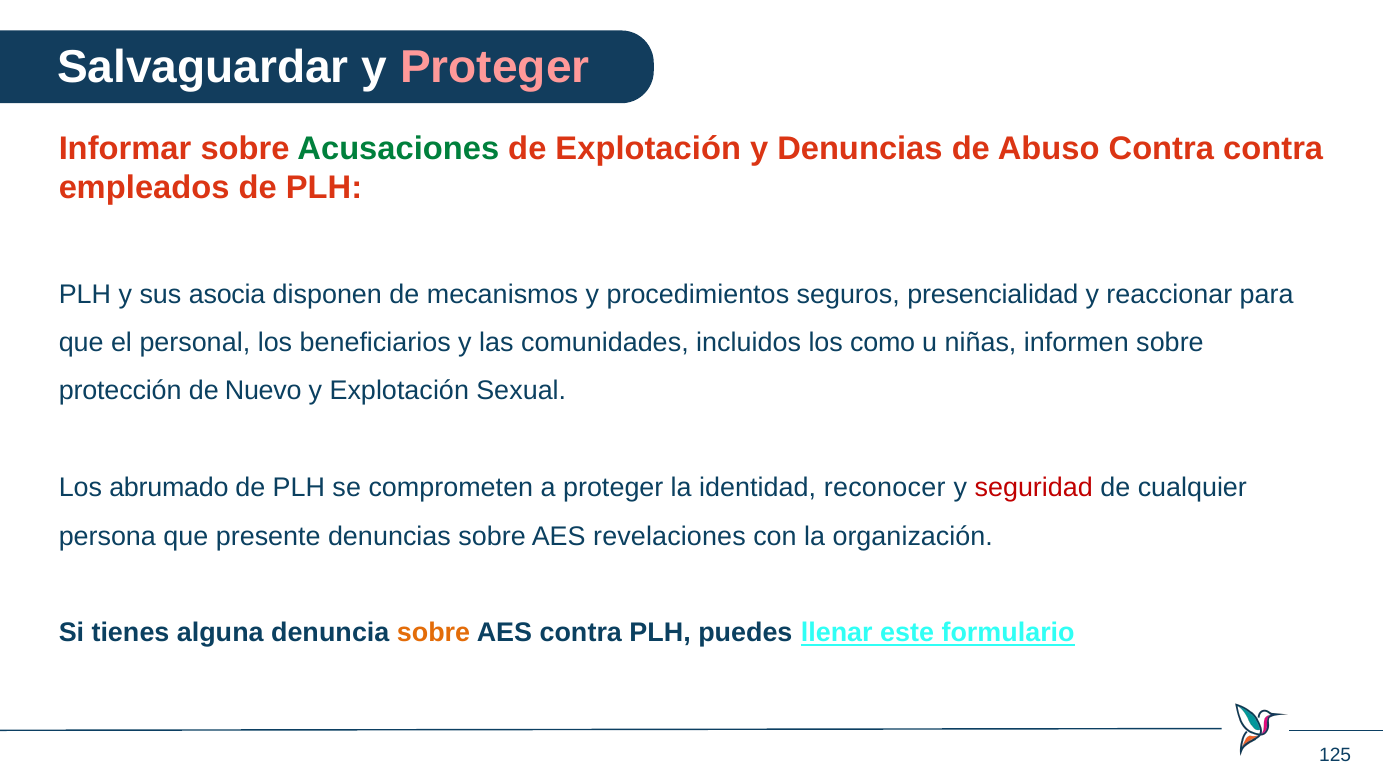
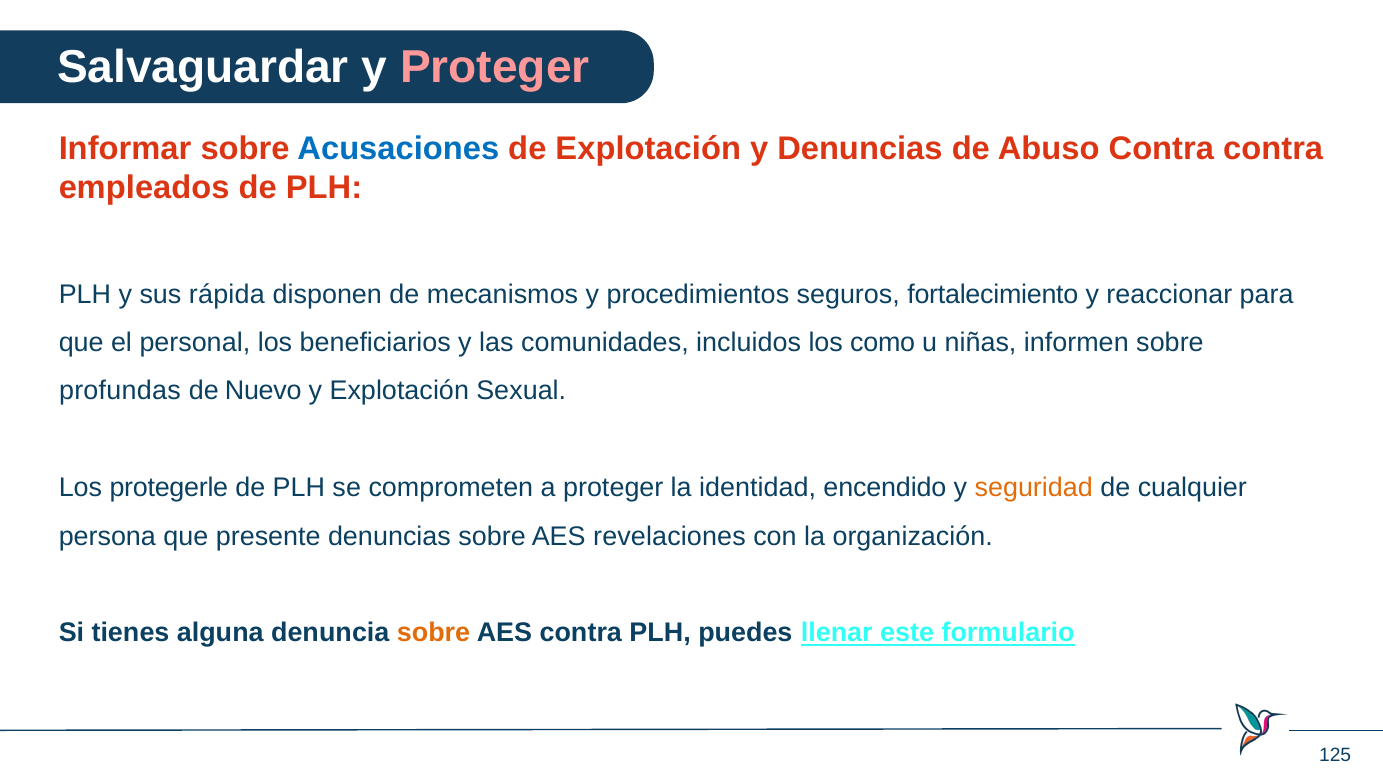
Acusaciones colour: green -> blue (398, 148)
asocia: asocia -> rápida (227, 294)
presencialidad: presencialidad -> fortalecimiento (993, 294)
protección: protección -> profundas (120, 391)
abrumado: abrumado -> protegerle (169, 488)
reconocer: reconocer -> encendido (885, 488)
seguridad colour: red -> orange (1034, 488)
